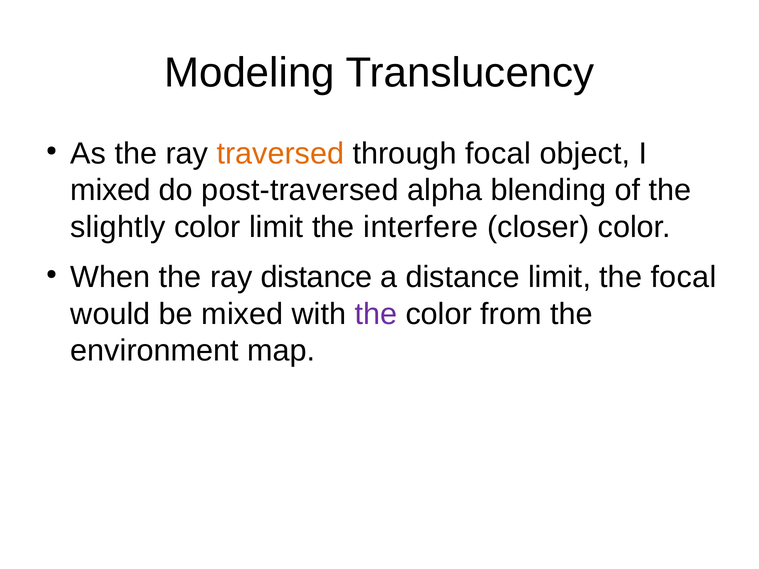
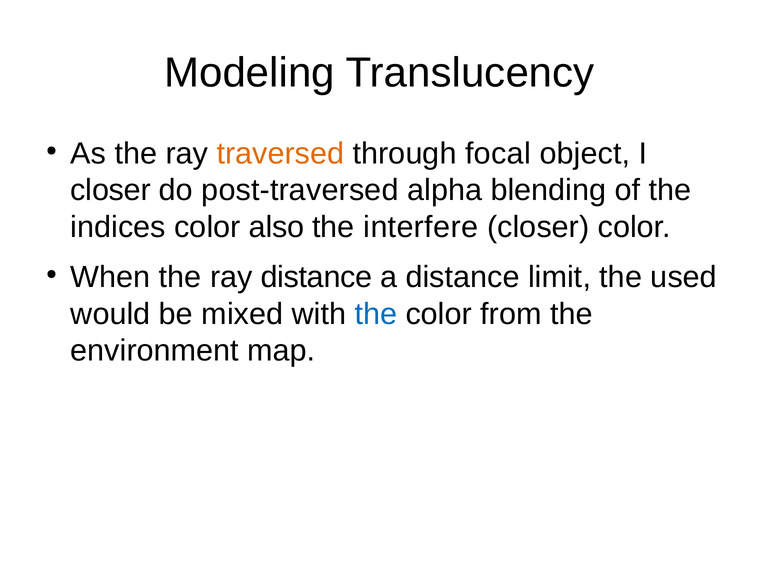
mixed: mixed -> closer (111, 190)
slightly: slightly -> indices (118, 227)
color limit: limit -> also (276, 227)
the focal: focal -> used (684, 277)
the colour: purple -> blue (376, 314)
